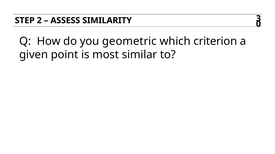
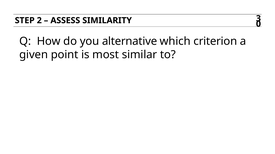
geometric: geometric -> alternative (130, 41)
